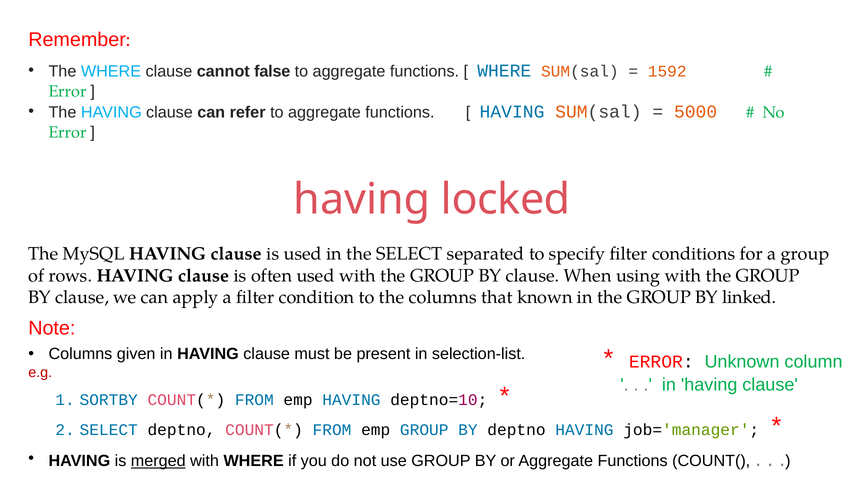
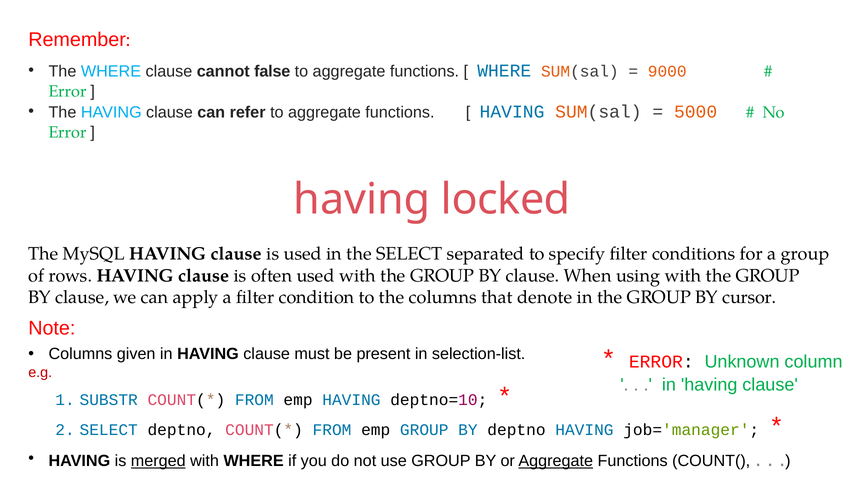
1592: 1592 -> 9000 (667, 71)
known: known -> denote (545, 297)
linked: linked -> cursor (749, 297)
SORTBY: SORTBY -> SUBSTR (109, 399)
Aggregate underline: none -> present (556, 460)
